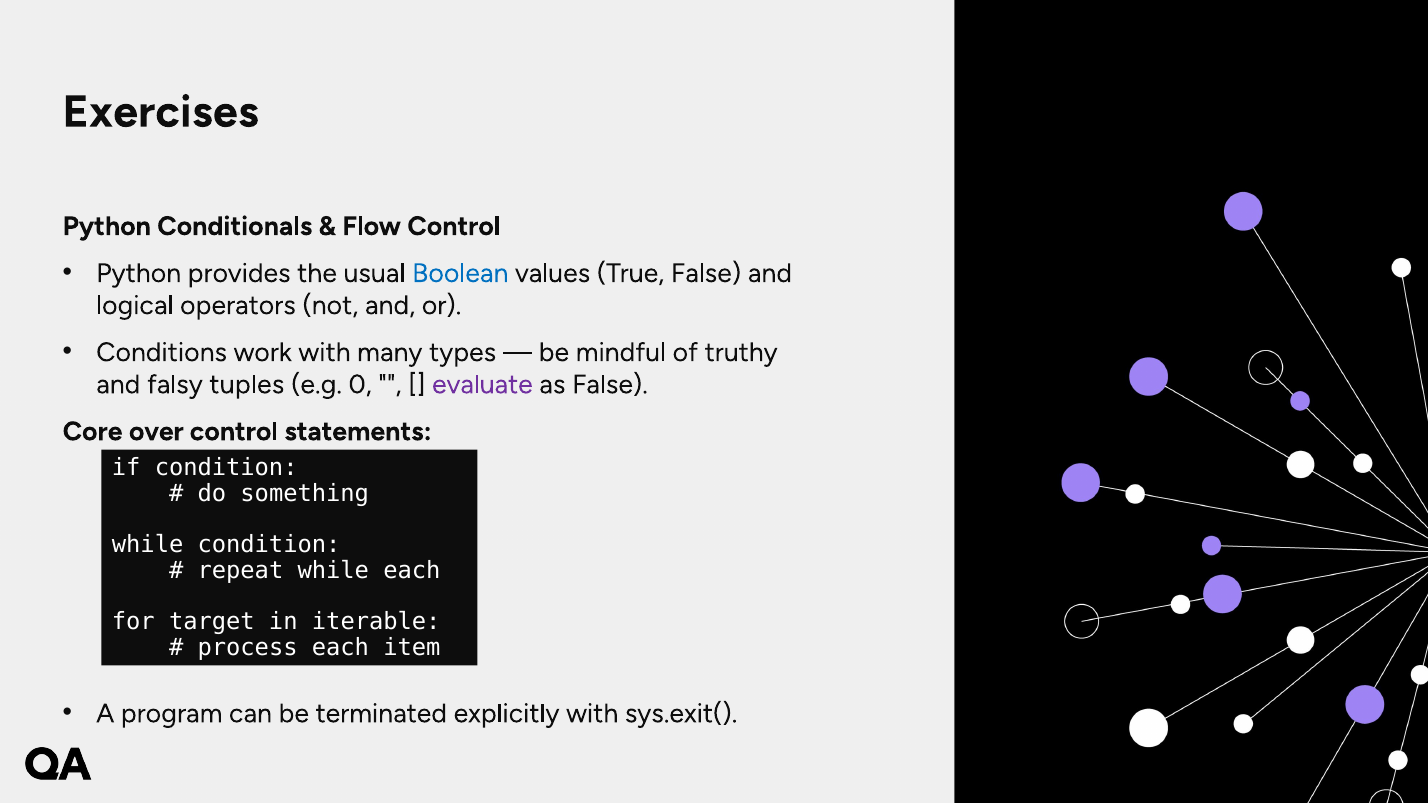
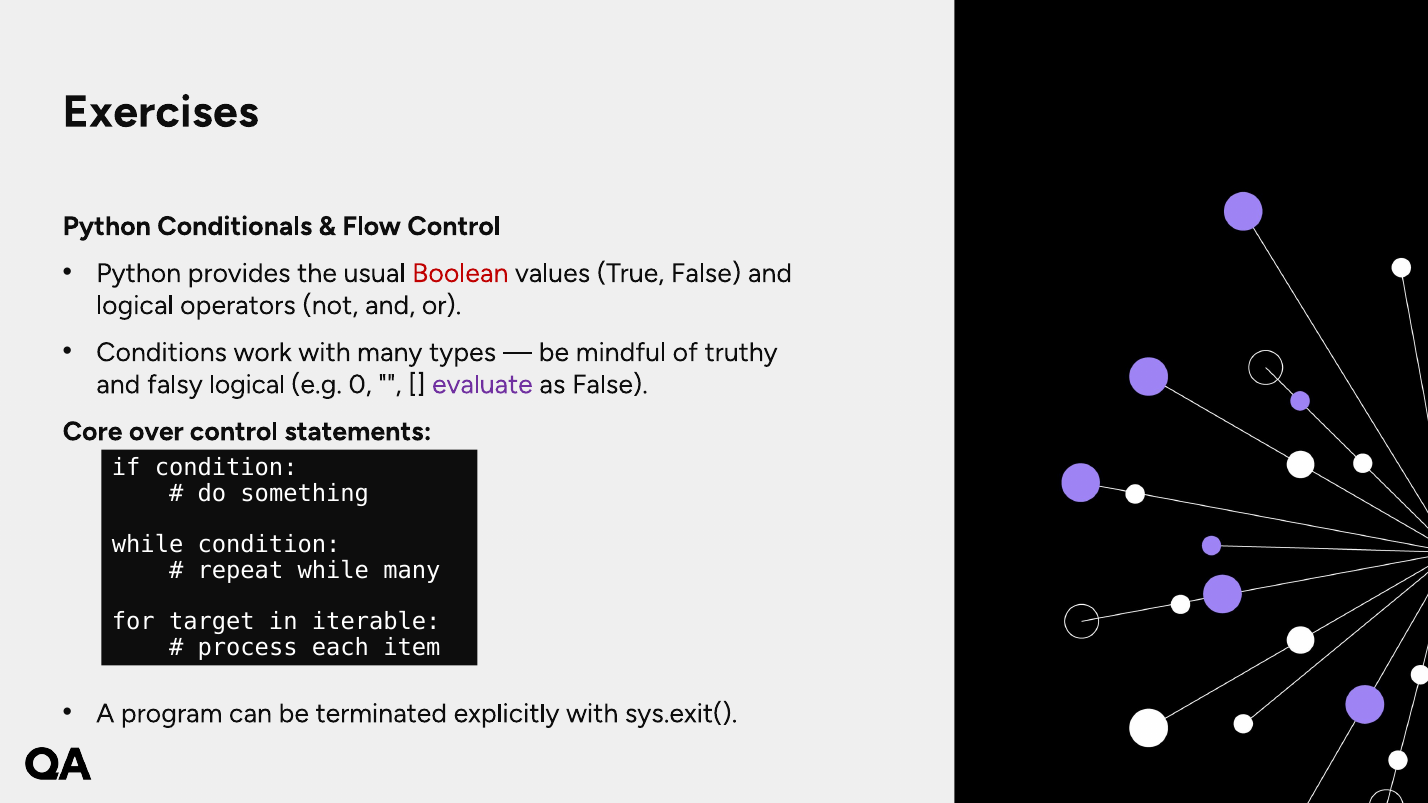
Boolean colour: blue -> red (460, 273)
falsy tuples: tuples -> logical (247, 385)
while each: each -> many (412, 570)
